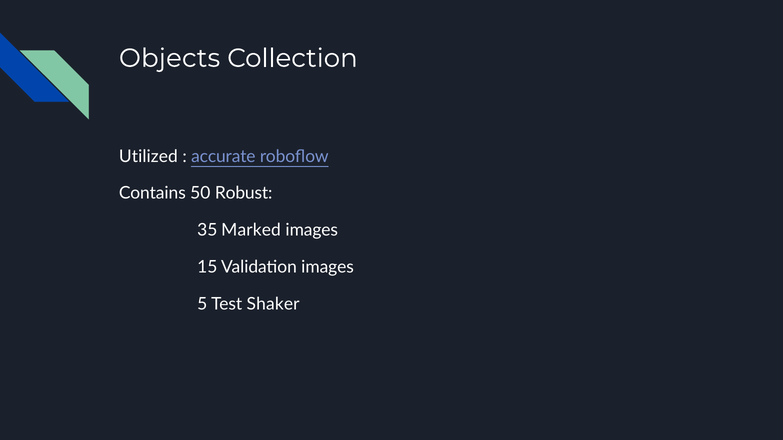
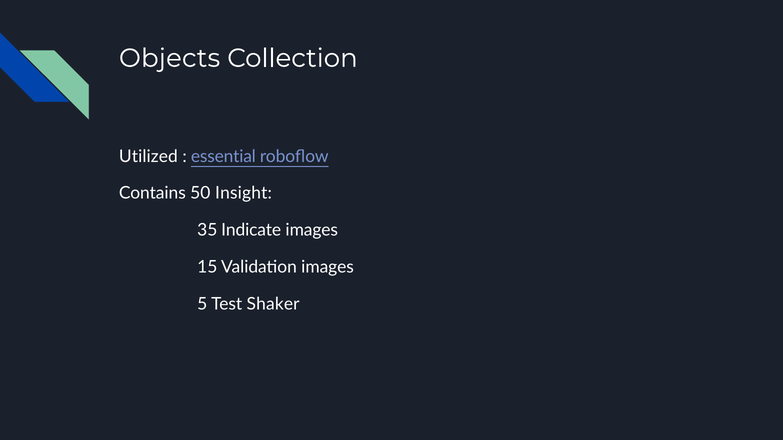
accurate: accurate -> essential (223, 157)
Robust: Robust -> Insight (243, 193)
Marked: Marked -> Indicate (251, 230)
